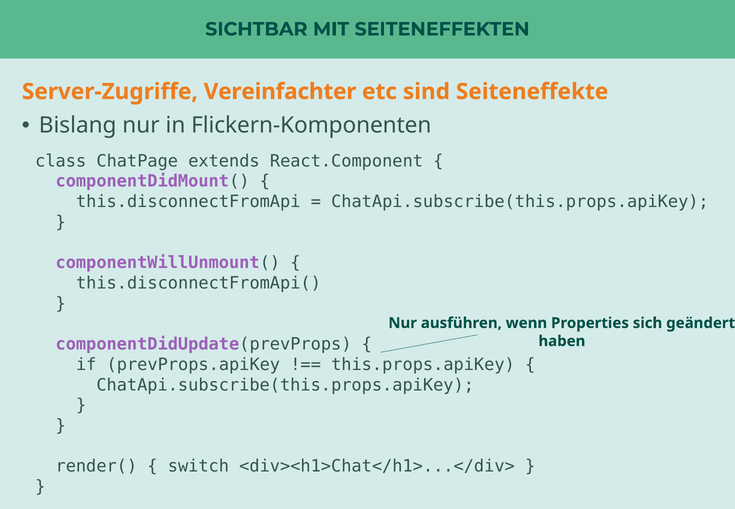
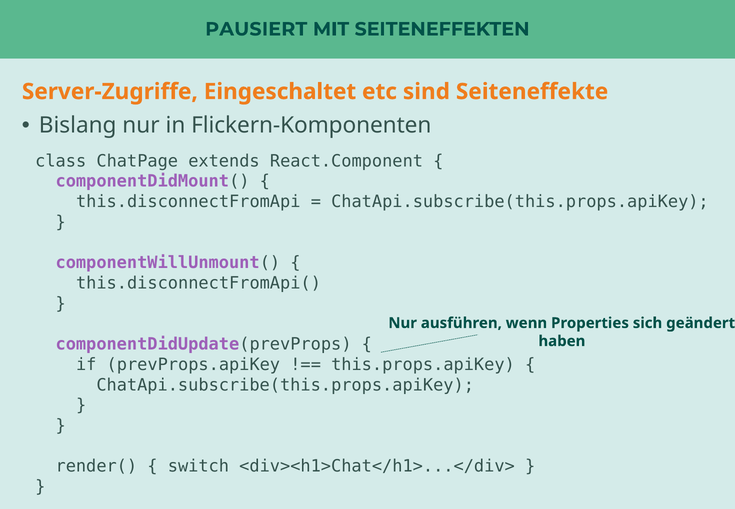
SICHTBAR: SICHTBAR -> PAUSIERT (256, 29)
Vereinfachter: Vereinfachter -> Eingeschaltet (280, 92)
